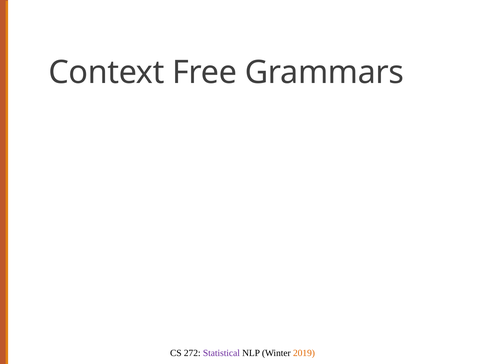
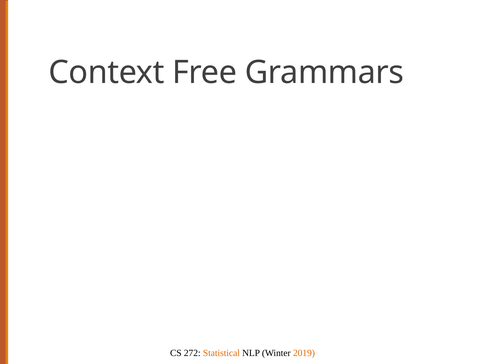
Statistical colour: purple -> orange (221, 353)
